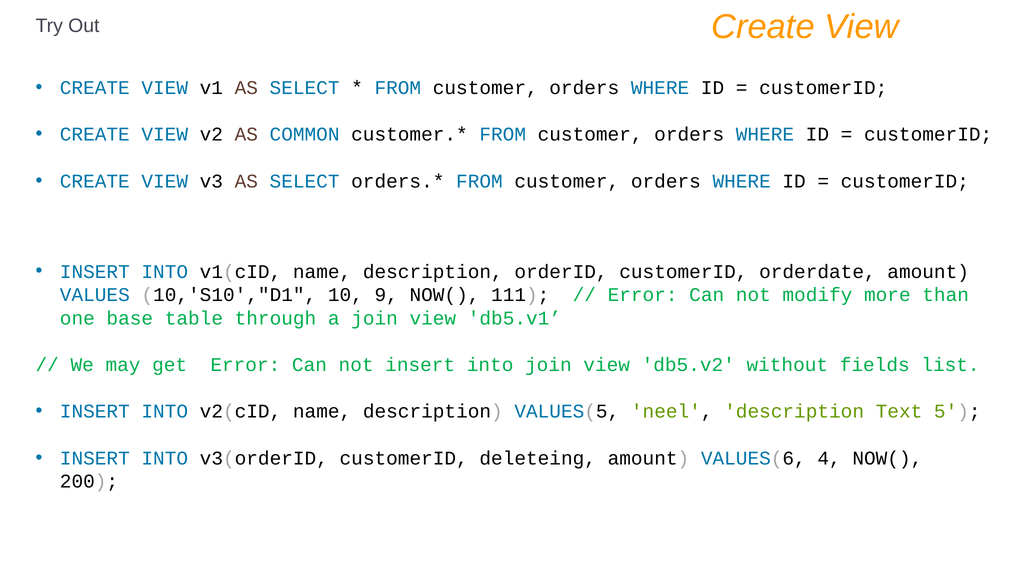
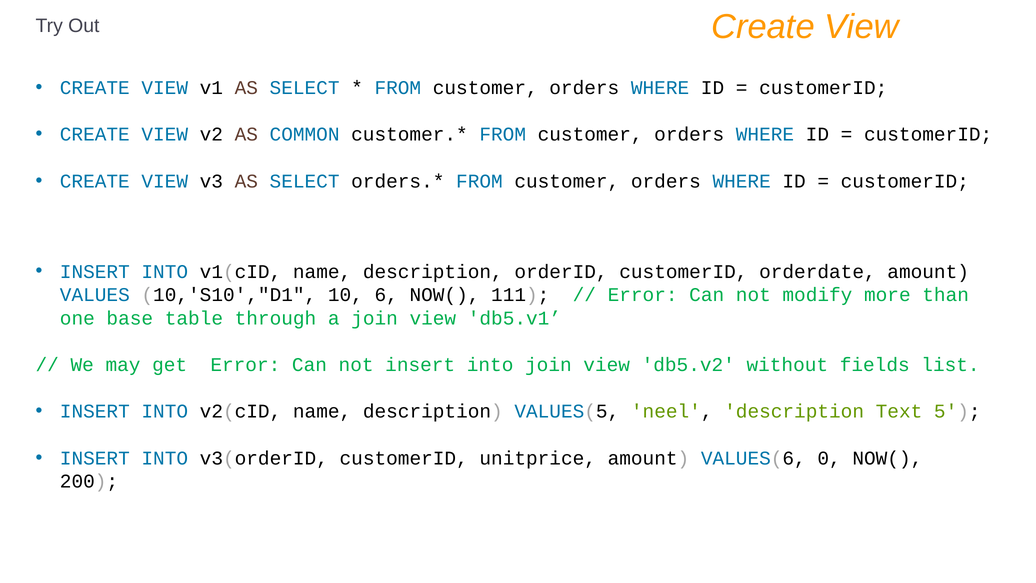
9: 9 -> 6 (386, 295)
deleteing: deleteing -> unitprice (538, 458)
4: 4 -> 0 (829, 458)
